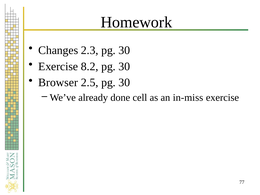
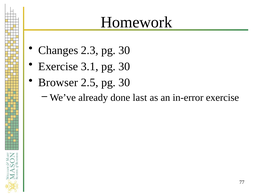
8.2: 8.2 -> 3.1 (90, 66)
cell: cell -> last (140, 98)
in-miss: in-miss -> in-error (188, 98)
